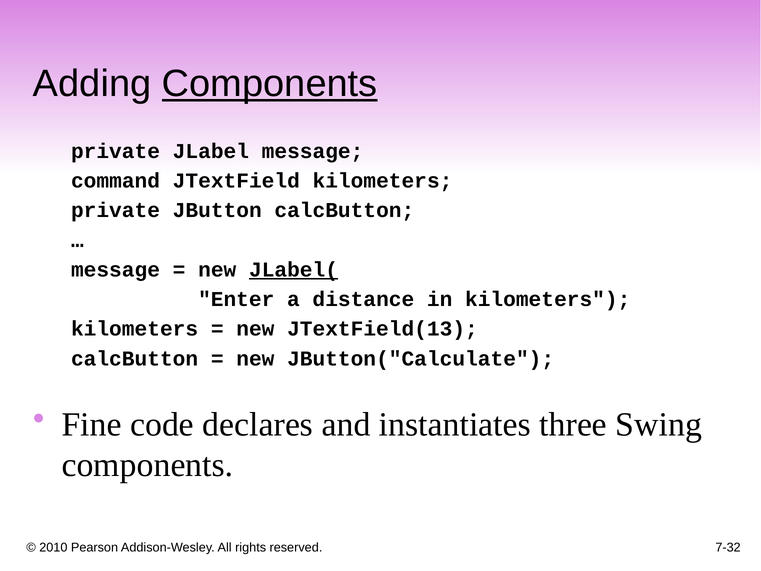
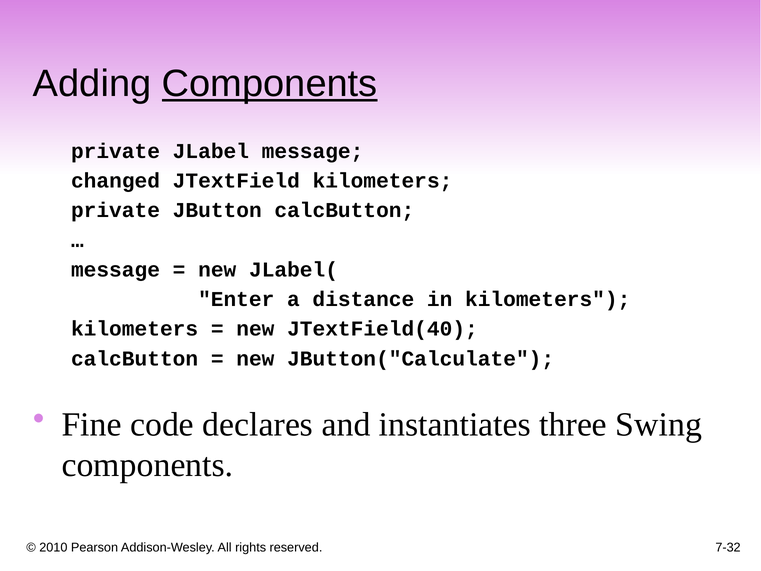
command: command -> changed (116, 181)
JLabel( underline: present -> none (294, 270)
JTextField(13: JTextField(13 -> JTextField(40 (382, 329)
